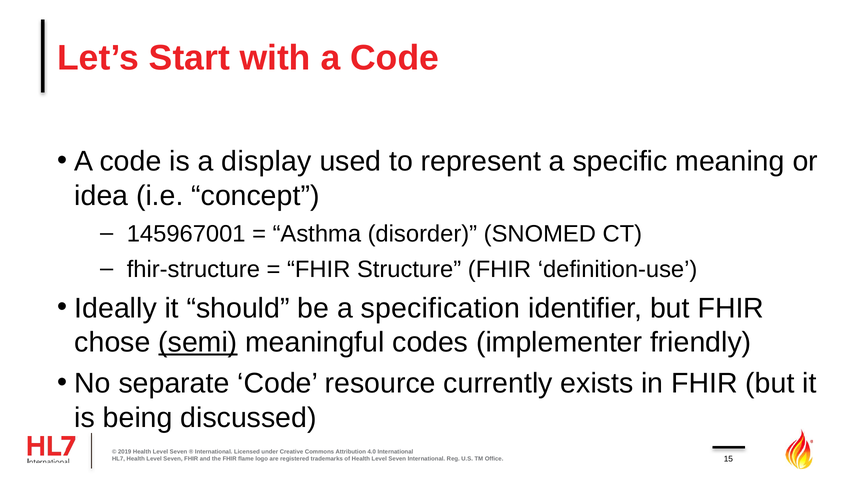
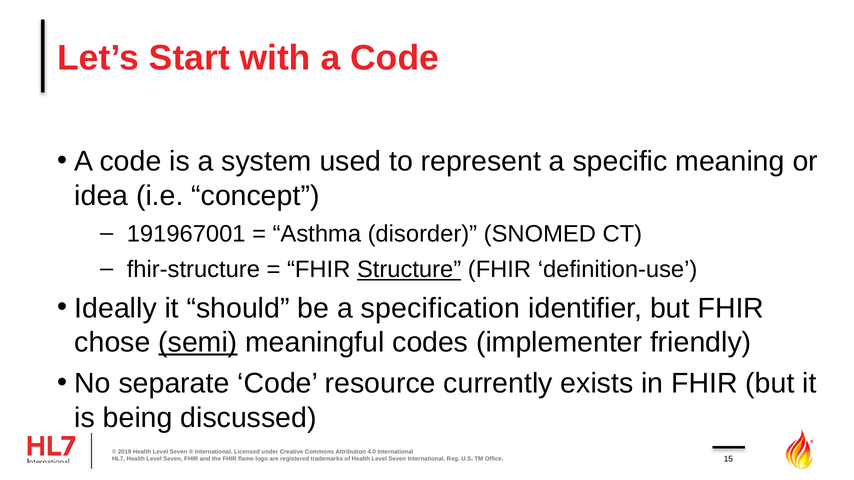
display: display -> system (267, 162)
145967001: 145967001 -> 191967001 (186, 234)
Structure underline: none -> present (409, 270)
